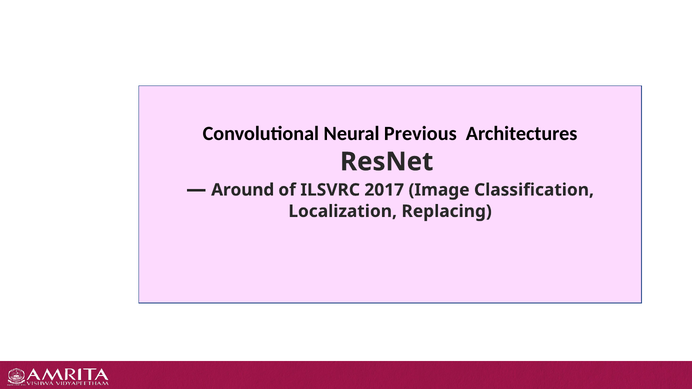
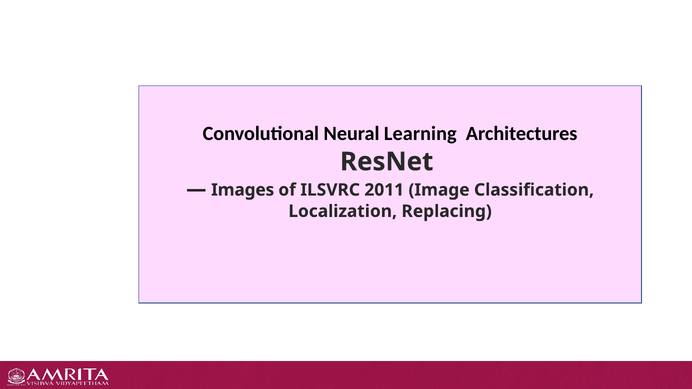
Previous: Previous -> Learning (420, 134)
Around: Around -> Images (243, 190)
2017: 2017 -> 2011 (384, 190)
